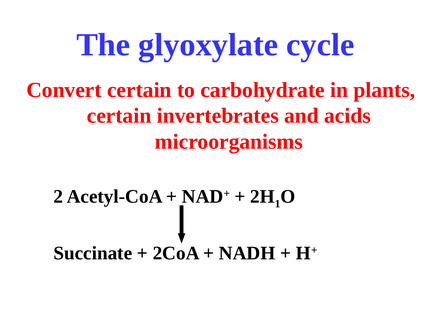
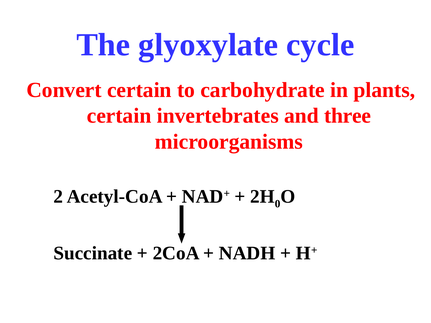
acids: acids -> three (348, 116)
1: 1 -> 0 (278, 204)
